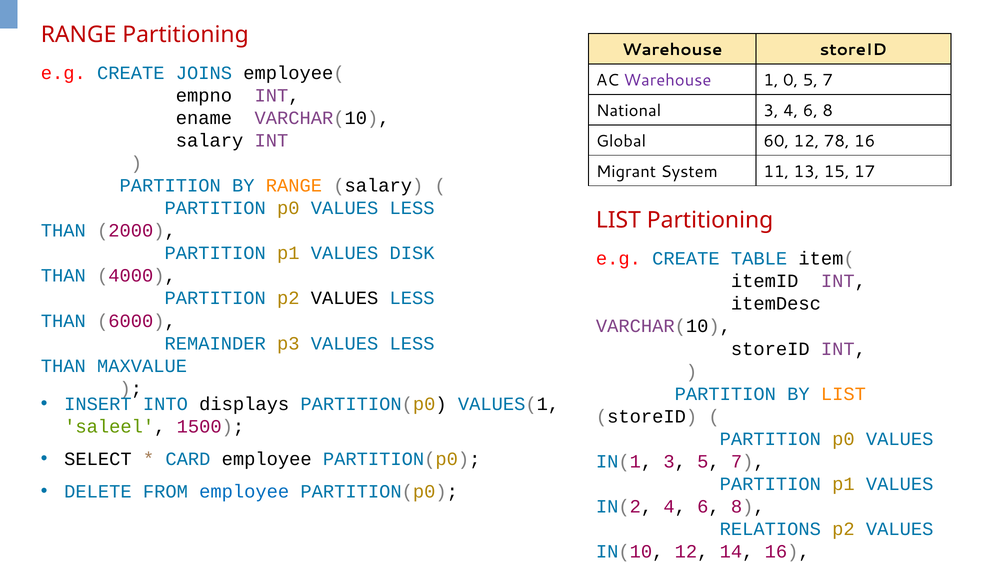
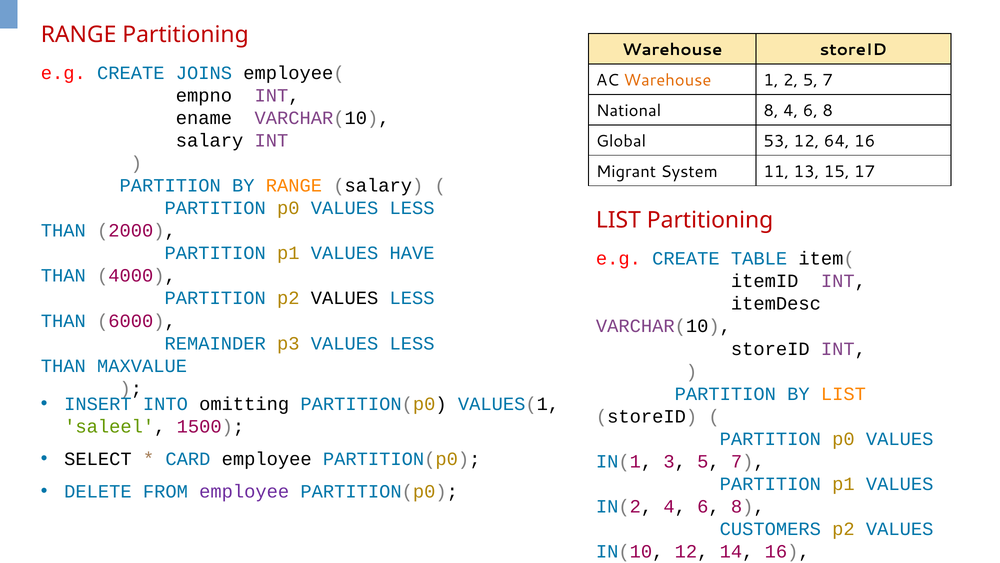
Warehouse colour: purple -> orange (667, 80)
0: 0 -> 2 (791, 80)
National 3: 3 -> 8 (771, 111)
60: 60 -> 53 (776, 141)
78: 78 -> 64 (837, 141)
DISK: DISK -> HAVE (412, 253)
displays: displays -> omitting (244, 404)
employee colour: blue -> purple (244, 491)
RELATIONS: RELATIONS -> CUSTOMERS (770, 528)
